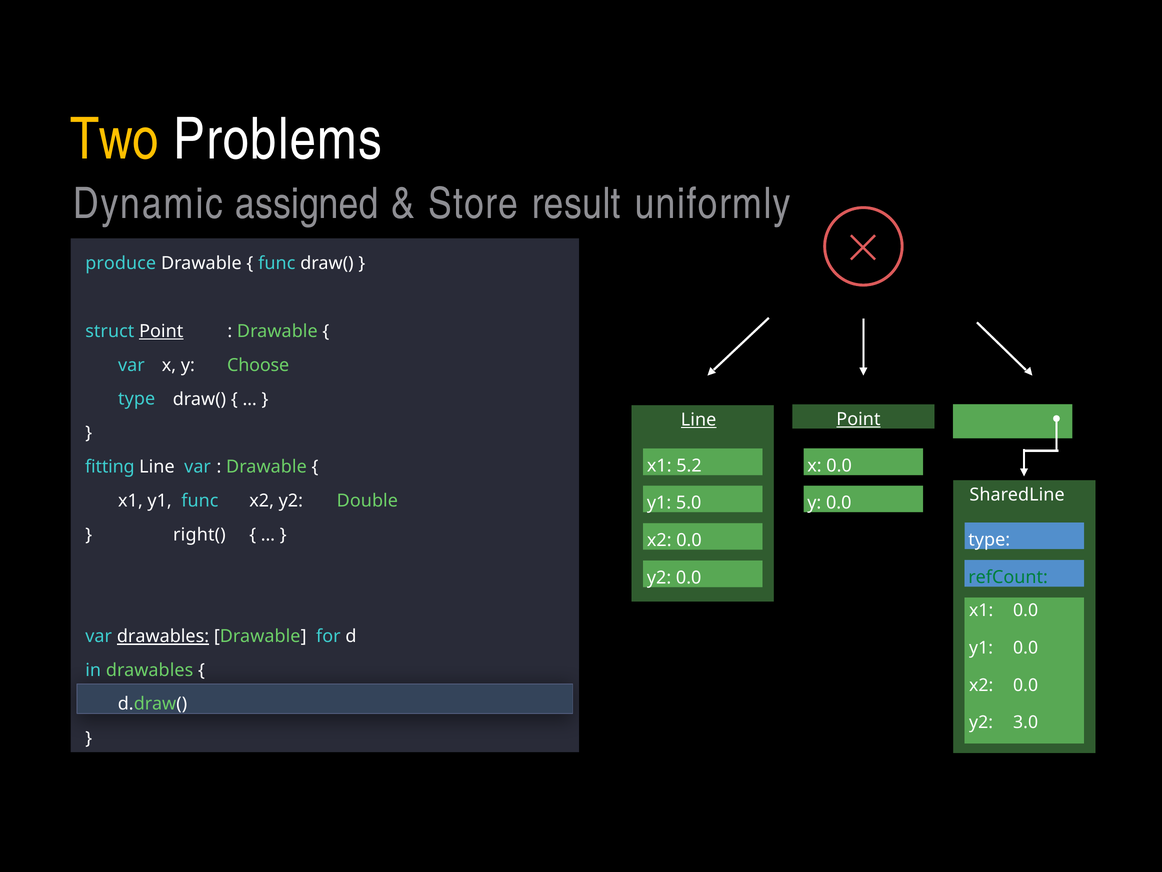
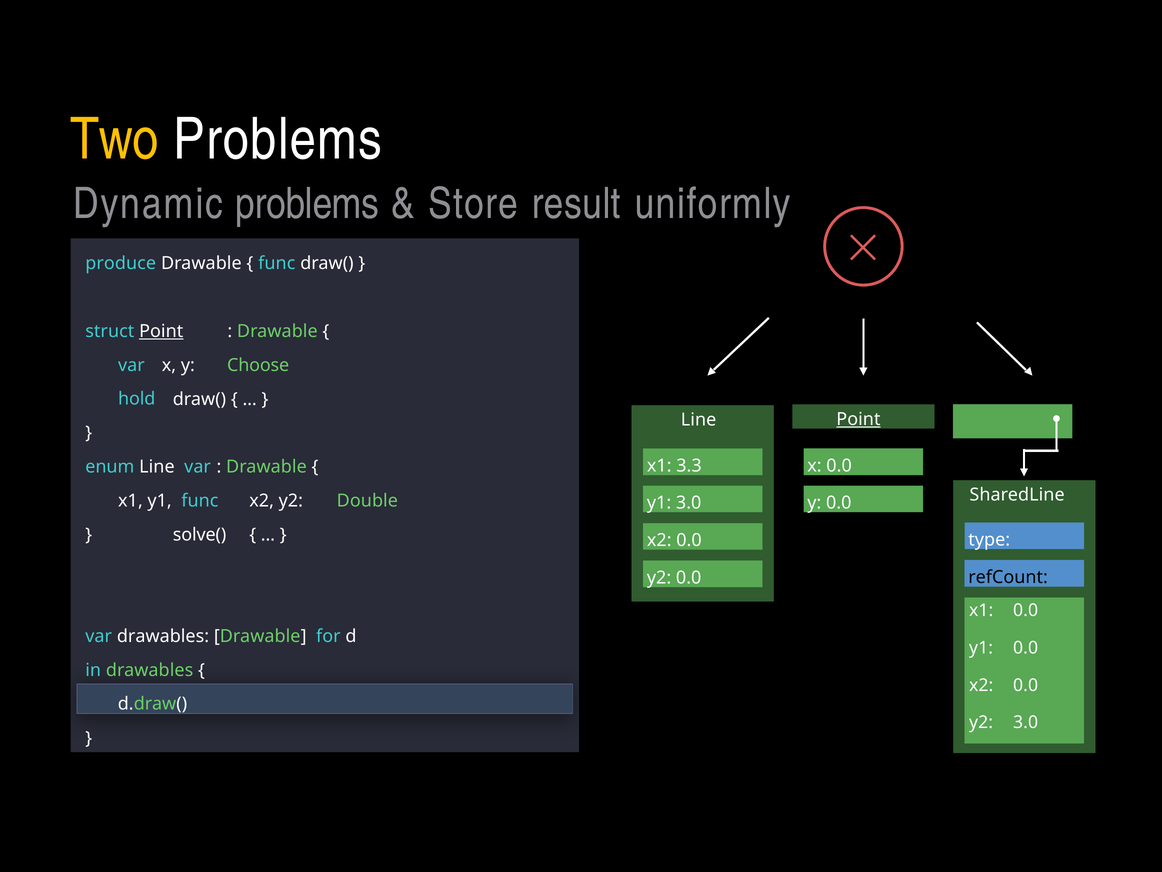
Dynamic assigned: assigned -> problems (307, 204)
type: type -> hold (137, 399)
Line underline: present -> none (699, 419)
5.2: 5.2 -> 3.3 (689, 465)
fitting: fitting -> enum (110, 467)
y1 5.0: 5.0 -> 3.0 (689, 502)
right(: right( -> solve( (200, 534)
refCount colour: green -> black (1008, 577)
drawables underline: present -> none (163, 636)
